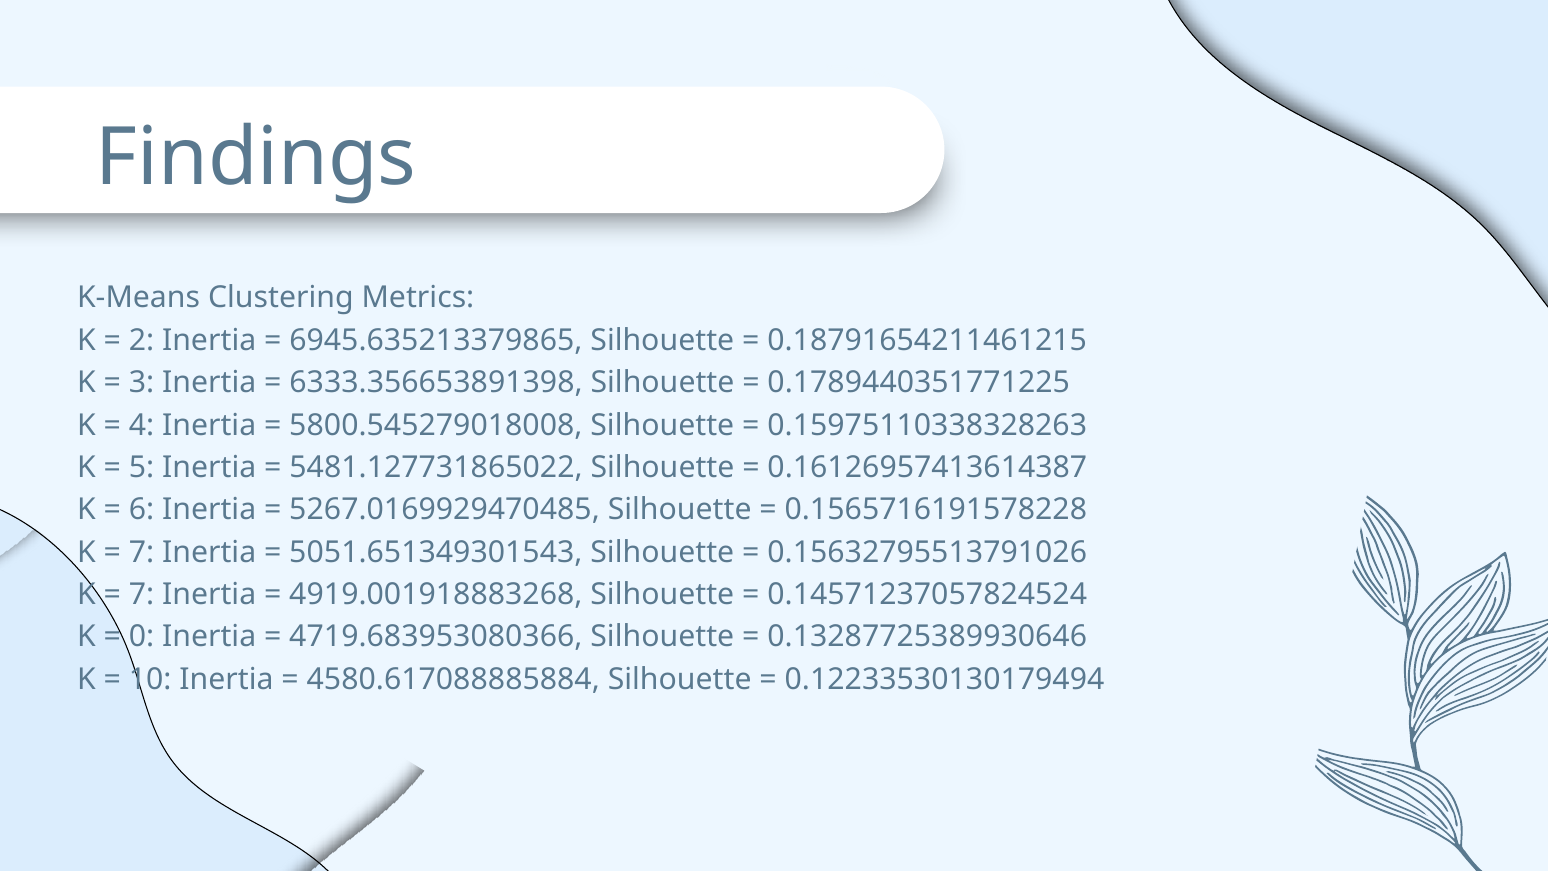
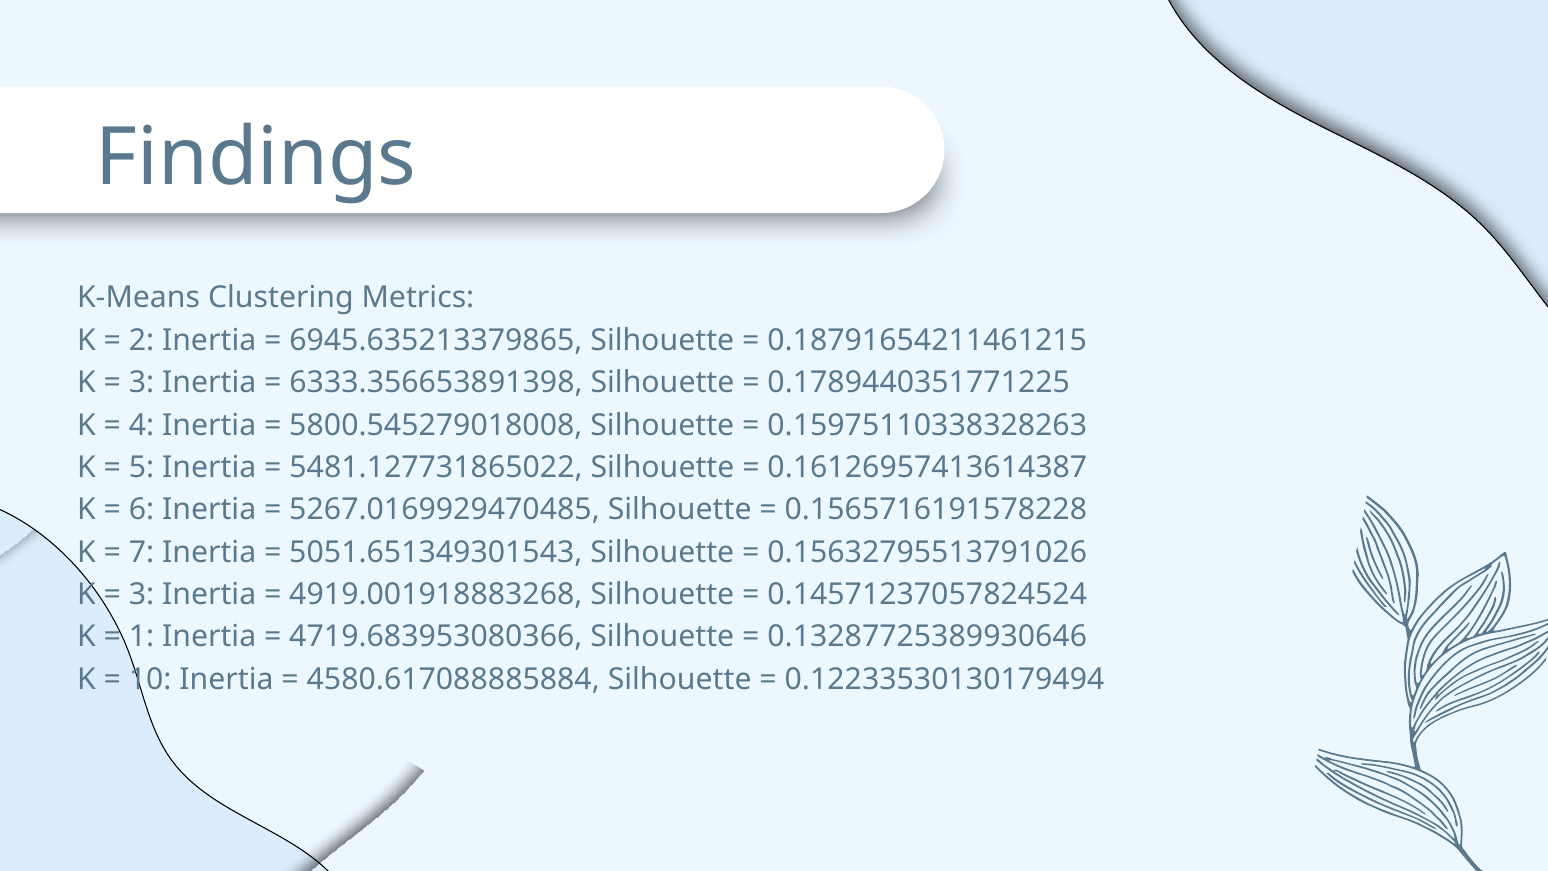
7: 7 -> 3 (142, 594)
0: 0 -> 1 (142, 637)
